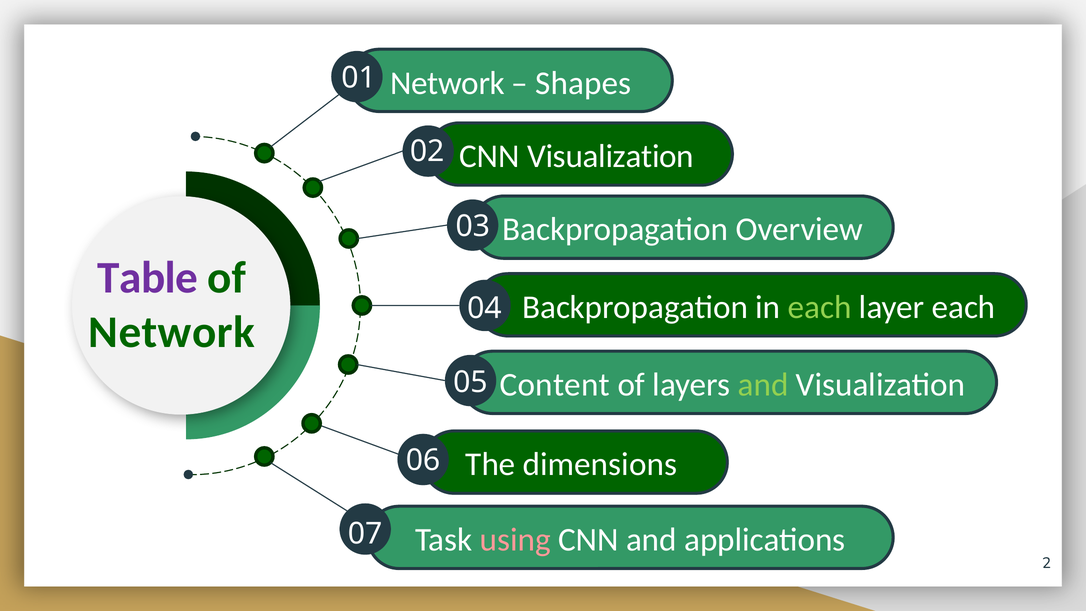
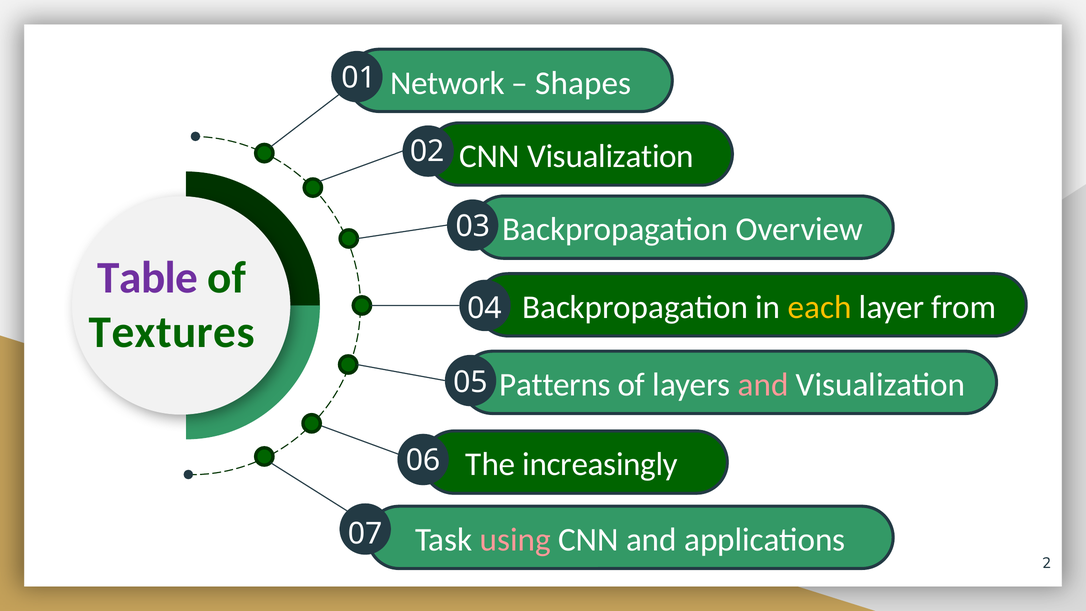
each colour: light green -> yellow (820, 307)
layer each: each -> from (964, 307)
Network: Network -> Textures (172, 332)
Content: Content -> Patterns (555, 385)
and colour: light green -> pink (763, 385)
dimensions: dimensions -> increasingly (600, 464)
